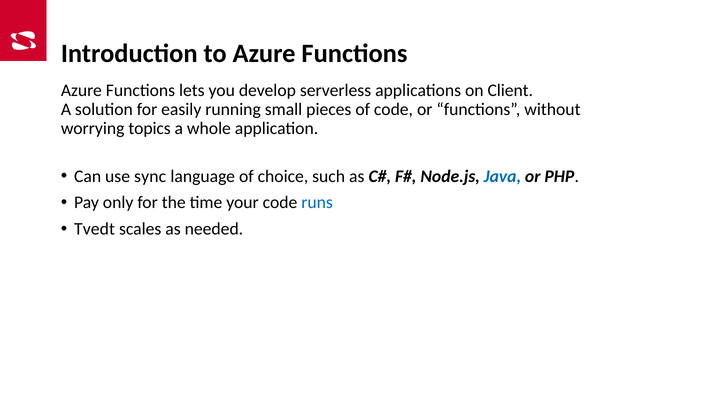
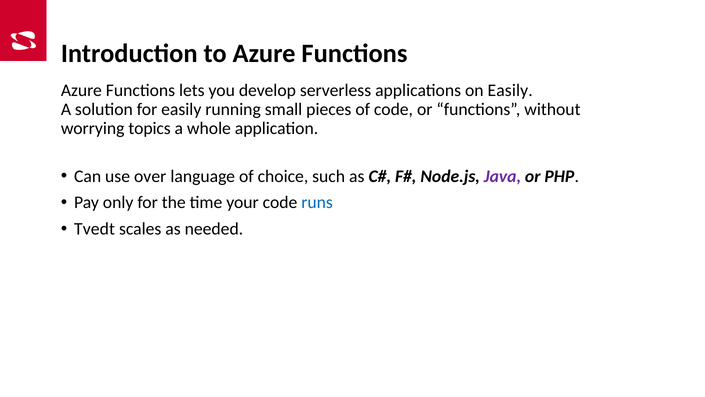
on Client: Client -> Easily (510, 90)
sync: sync -> over (150, 176)
Java colour: blue -> purple (502, 176)
